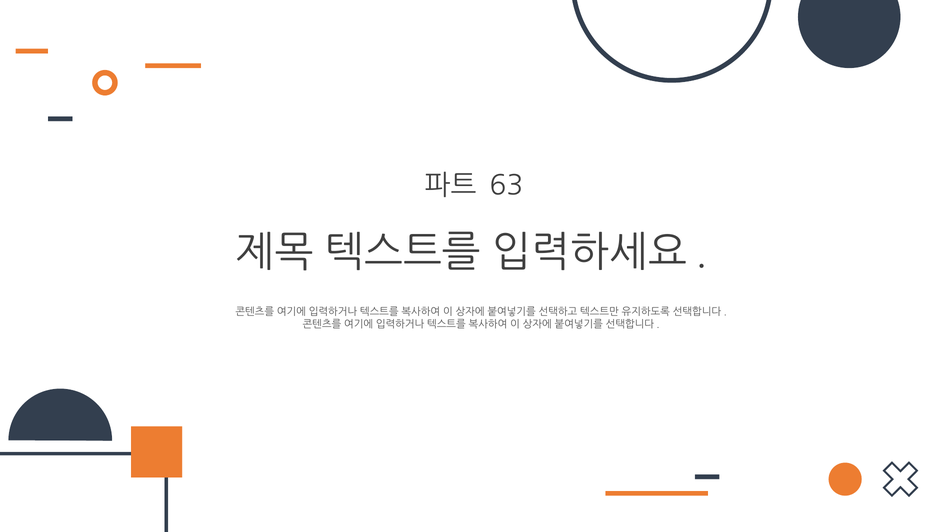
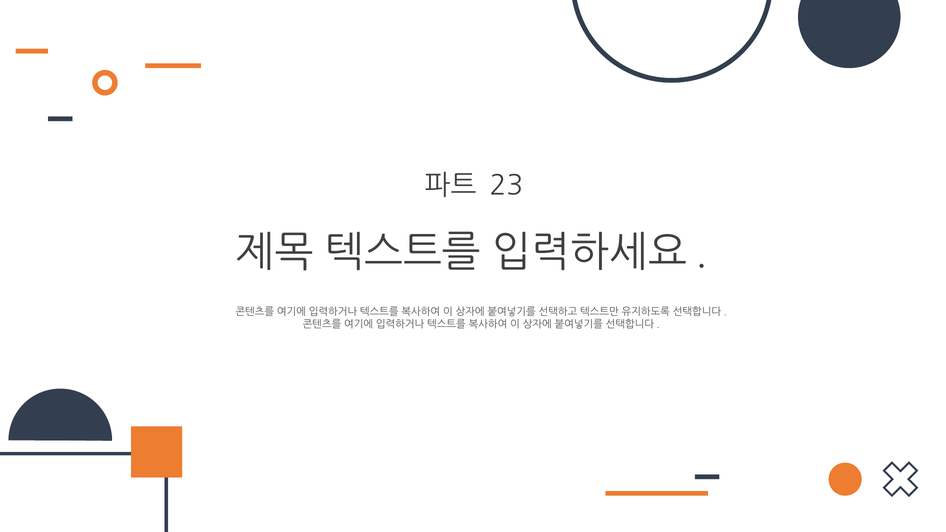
63: 63 -> 23 (507, 186)
